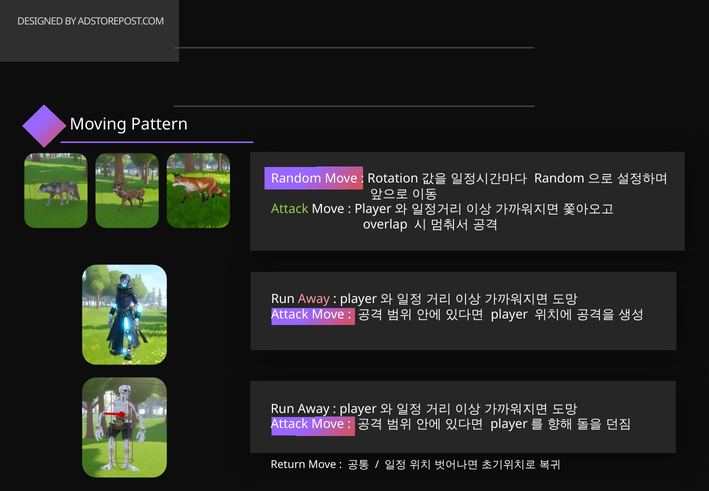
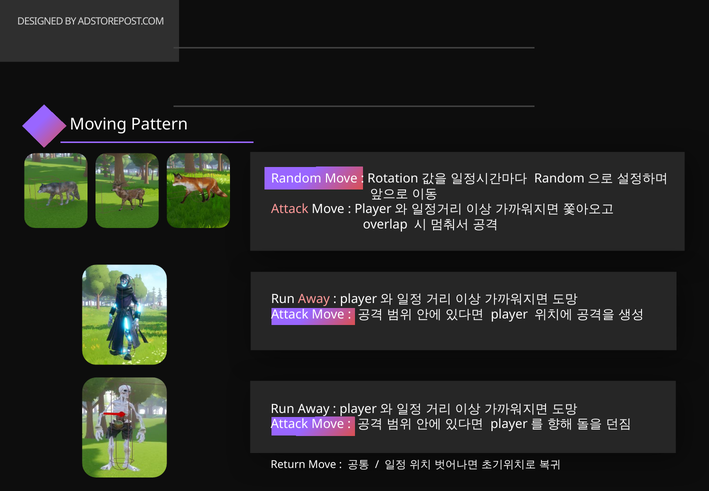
Attack colour: light green -> pink (290, 209)
